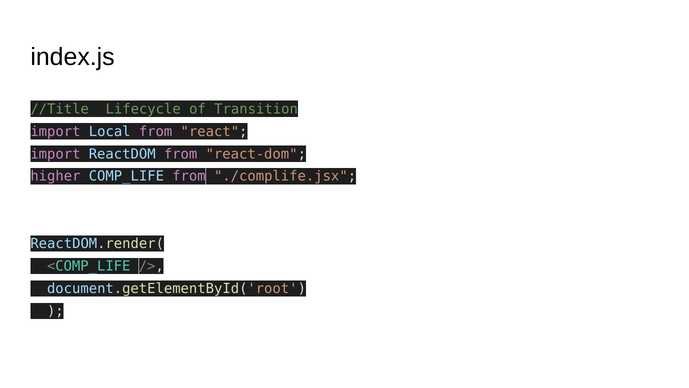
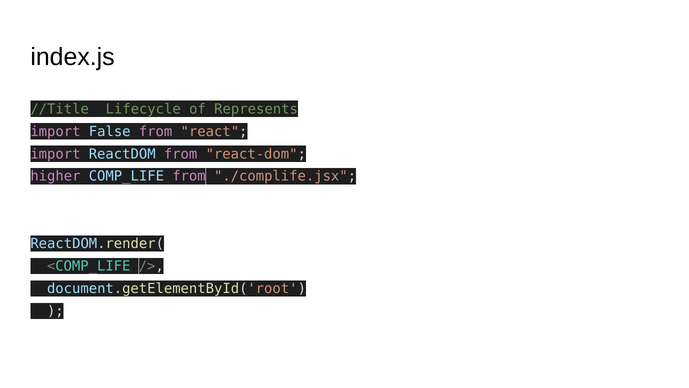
Transition: Transition -> Represents (256, 109)
Local: Local -> False (110, 131)
